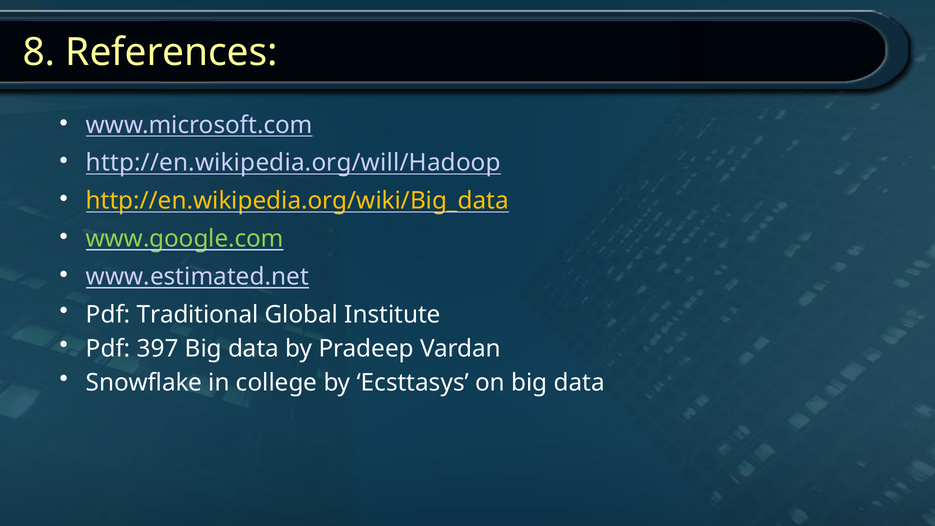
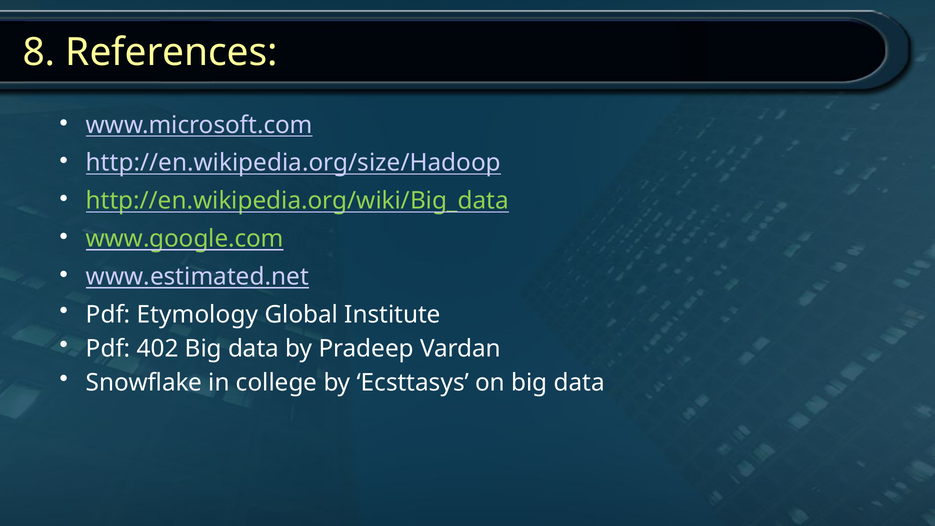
http://en.wikipedia.org/will/Hadoop: http://en.wikipedia.org/will/Hadoop -> http://en.wikipedia.org/size/Hadoop (293, 163)
http://en.wikipedia.org/wiki/Big_data colour: yellow -> light green (297, 201)
Traditional: Traditional -> Etymology (197, 315)
397: 397 -> 402 (158, 349)
